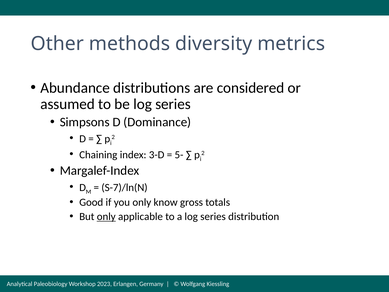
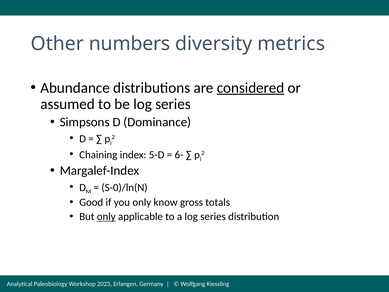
methods: methods -> numbers (130, 44)
considered underline: none -> present (251, 88)
3-D: 3-D -> 5-D (157, 155)
5-: 5- -> 6- (179, 155)
S-7)/ln(N: S-7)/ln(N -> S-0)/ln(N (124, 187)
